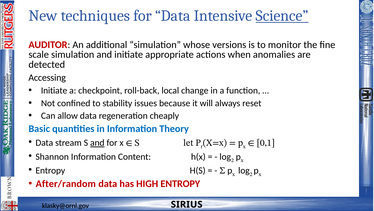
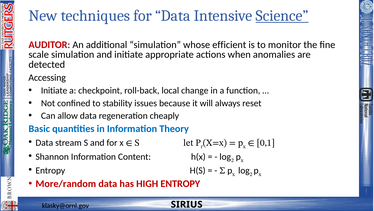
versions: versions -> efficient (229, 45)
and underline: present -> none (97, 142)
After/random: After/random -> More/random (66, 183)
